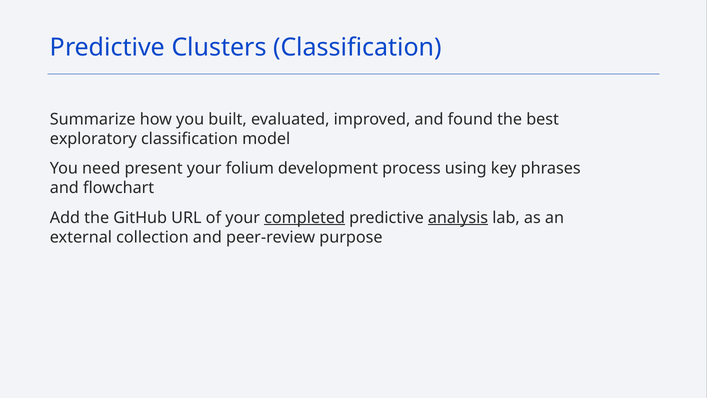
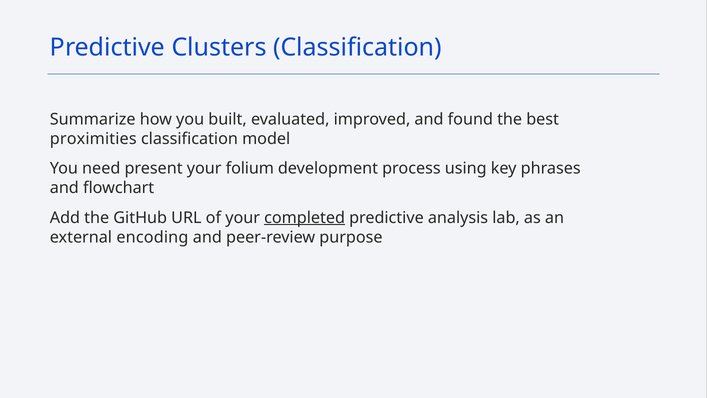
exploratory: exploratory -> proximities (93, 139)
analysis underline: present -> none (458, 218)
collection: collection -> encoding (152, 237)
